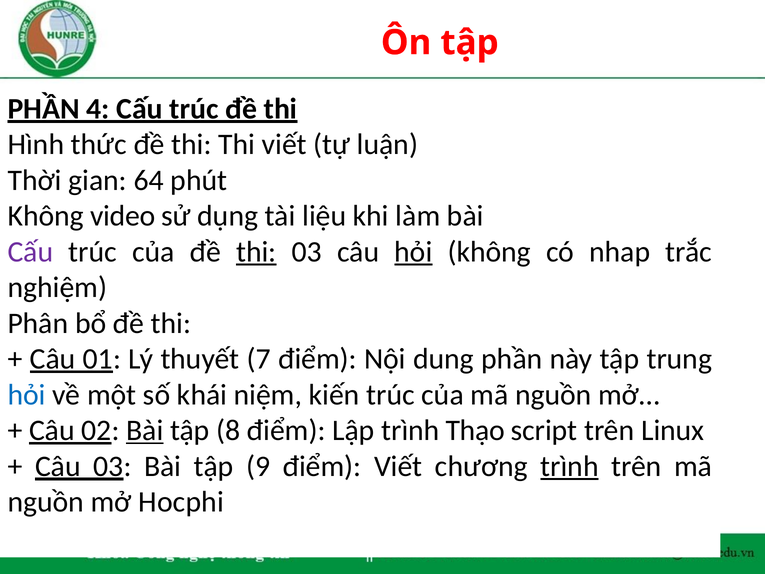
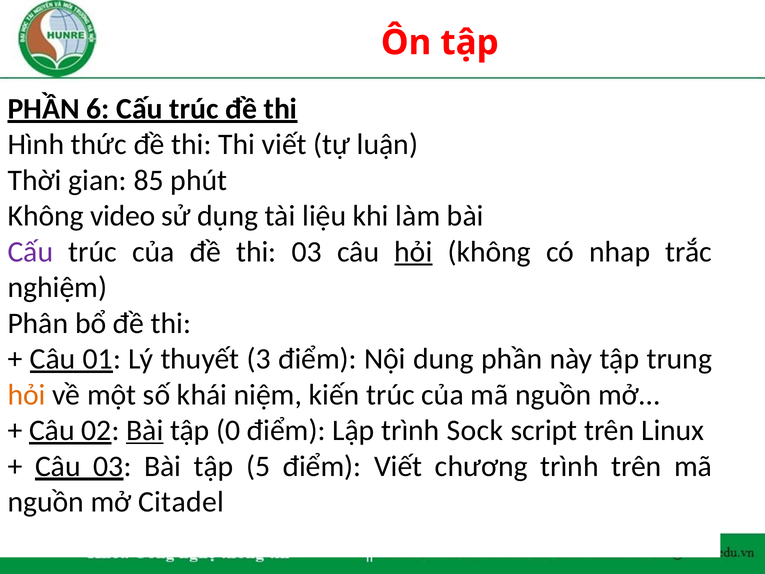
4: 4 -> 6 (98, 109)
64: 64 -> 85 (149, 180)
thi underline: present -> none (256, 252)
7: 7 -> 3 (259, 359)
hỏi colour: blue -> orange (27, 395)
8: 8 -> 0 (228, 430)
Thạo: Thạo -> Sock (475, 430)
9: 9 -> 5 (258, 466)
trình underline: present -> none (569, 466)
Hocphi: Hocphi -> Citadel (181, 502)
